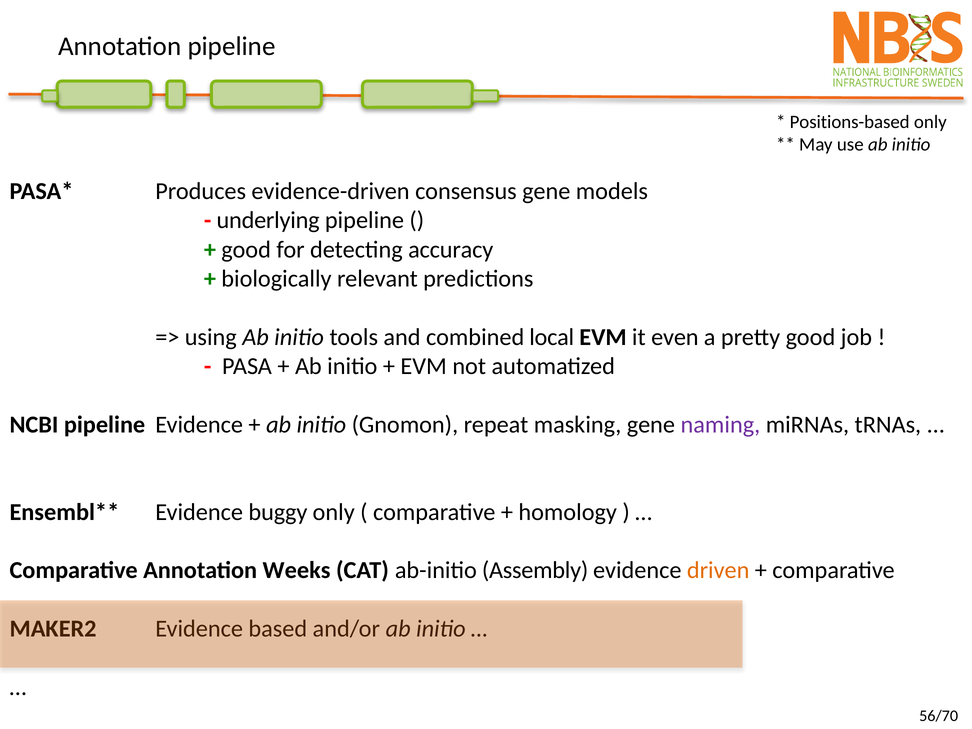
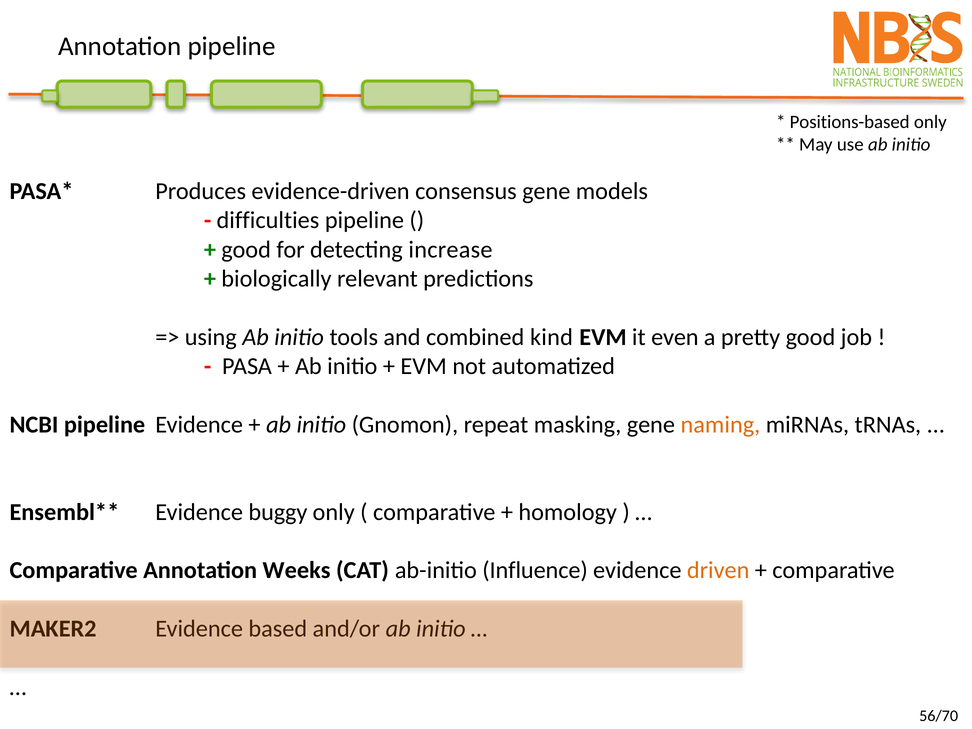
underlying: underlying -> difficulties (268, 220)
accuracy: accuracy -> increase (450, 250)
local: local -> kind (551, 337)
naming colour: purple -> orange (720, 425)
Assembly: Assembly -> Influence (535, 570)
